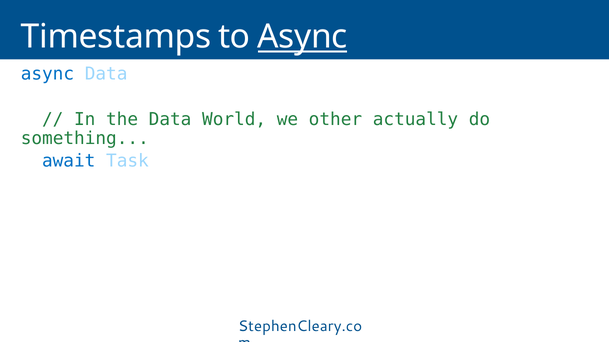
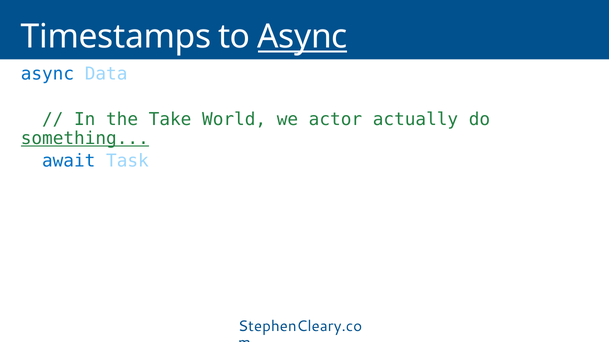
the Data: Data -> Take (170, 119)
other: other -> actor (335, 119)
something underline: none -> present (85, 139)
